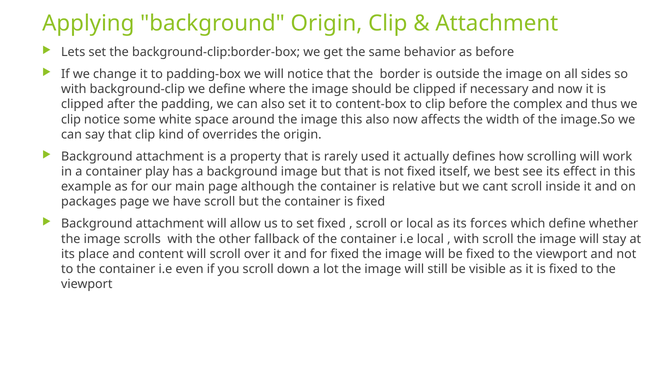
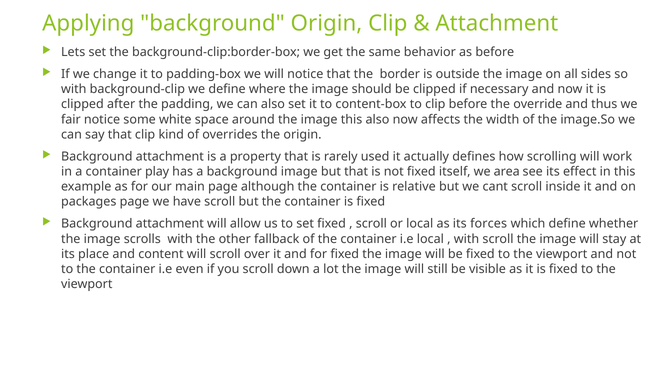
complex: complex -> override (538, 104)
clip: clip -> fair (71, 119)
best: best -> area (507, 172)
